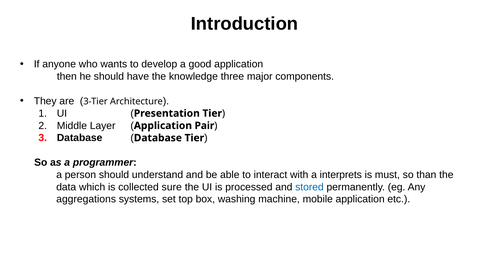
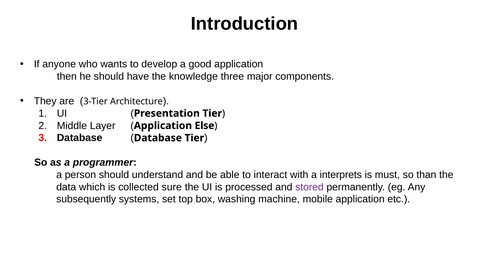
Pair: Pair -> Else (204, 126)
stored colour: blue -> purple (309, 187)
aggregations: aggregations -> subsequently (86, 199)
